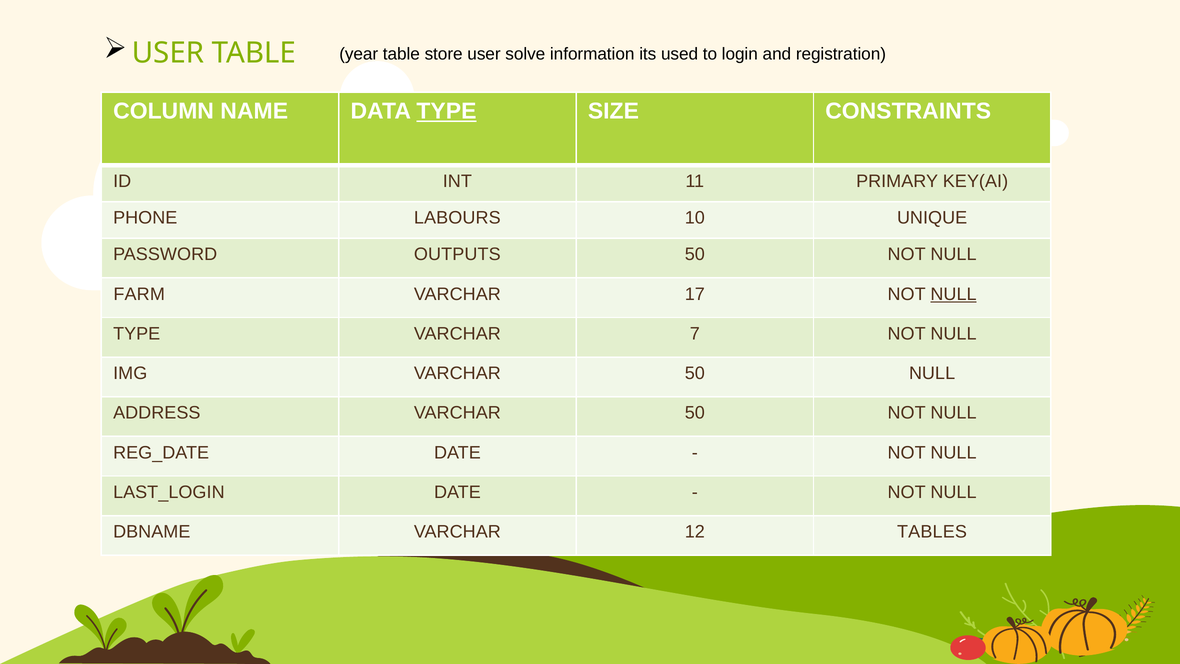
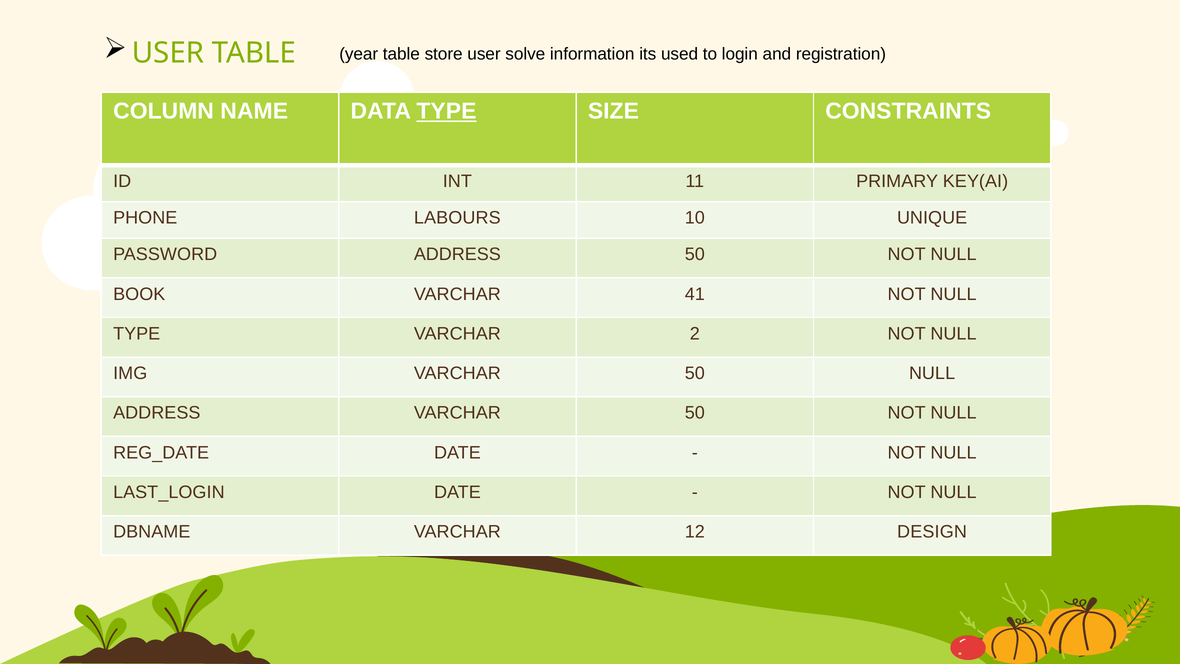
PASSWORD OUTPUTS: OUTPUTS -> ADDRESS (457, 254)
FARM: FARM -> BOOK (139, 294)
17: 17 -> 41 (695, 294)
NULL underline: present -> none (954, 294)
7: 7 -> 2 (695, 334)
TABLES: TABLES -> DESIGN (932, 532)
